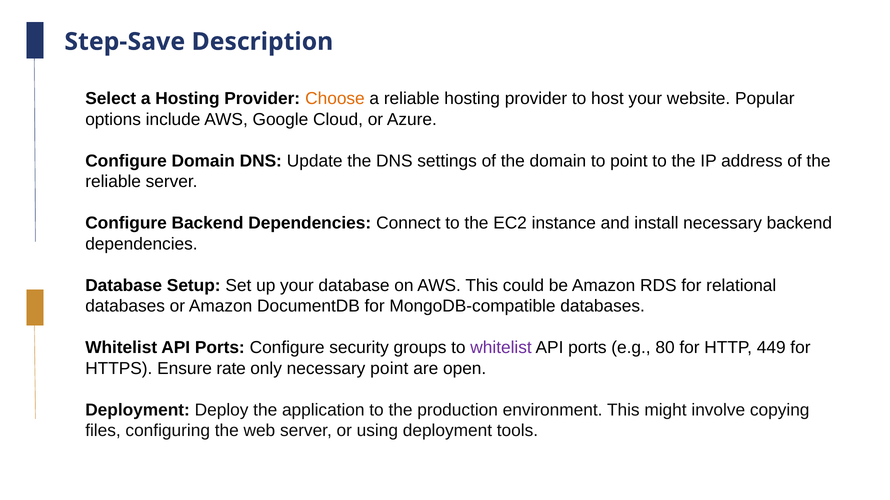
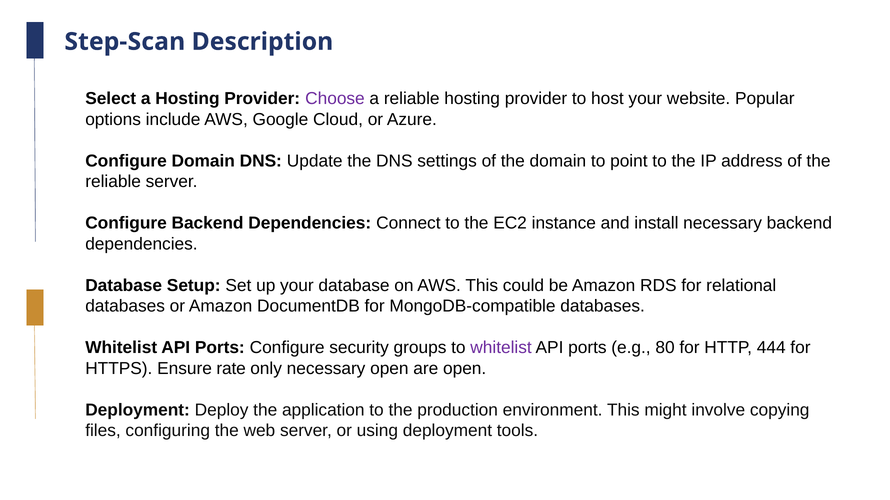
Step-Save: Step-Save -> Step-Scan (125, 42)
Choose colour: orange -> purple (335, 99)
449: 449 -> 444 (771, 348)
necessary point: point -> open (389, 369)
